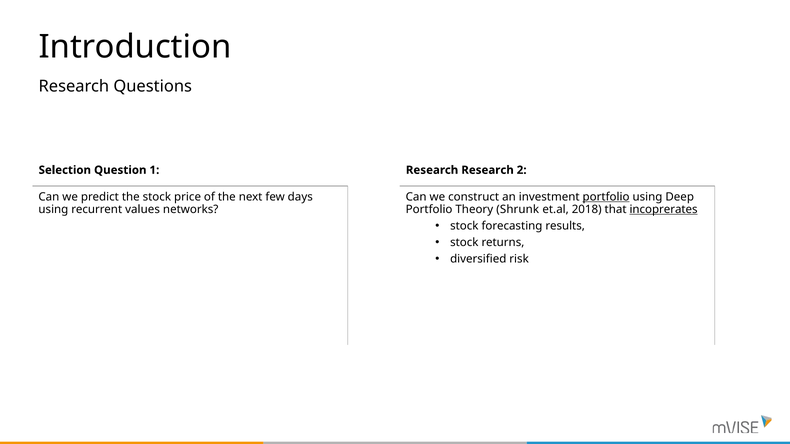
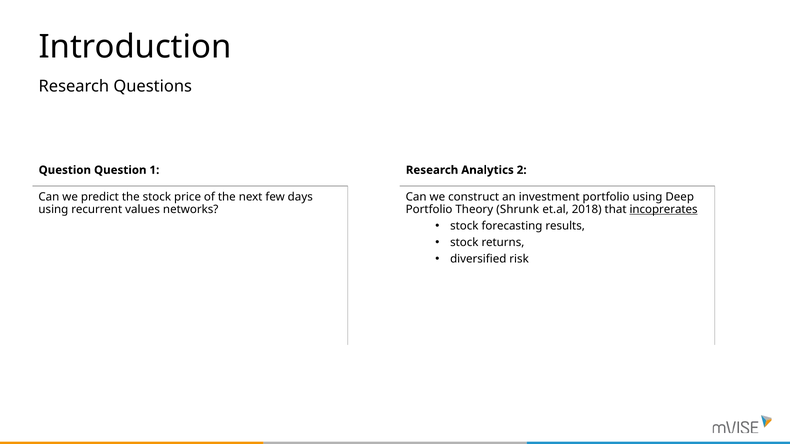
Selection: Selection -> Question (65, 170)
Research Research: Research -> Analytics (488, 170)
portfolio underline: present -> none (606, 197)
